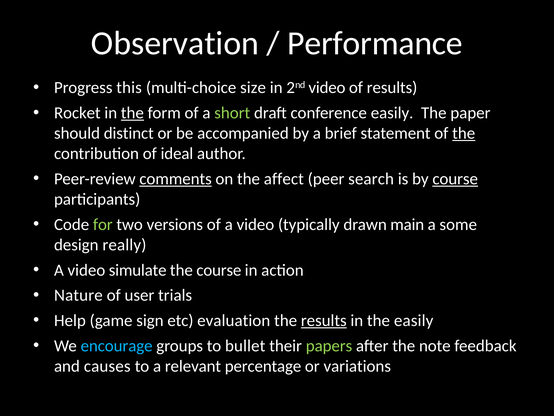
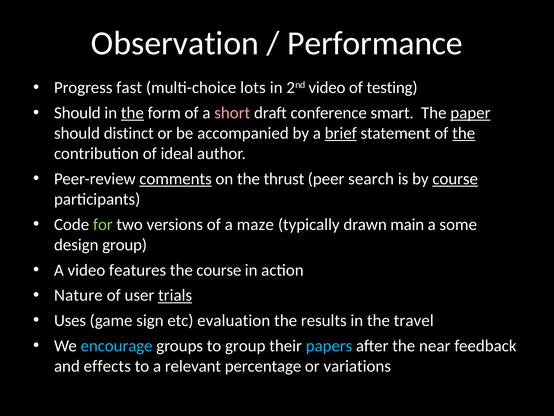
this: this -> fast (129, 88)
size: size -> lots (253, 88)
of results: results -> testing (392, 88)
Rocket: Rocket -> Should (77, 113)
short colour: light green -> pink (232, 113)
conference easily: easily -> smart (392, 113)
paper underline: none -> present (470, 113)
brief underline: none -> present (341, 133)
affect: affect -> thrust (284, 179)
of a video: video -> maze (255, 224)
design really: really -> group (125, 245)
simulate: simulate -> features (138, 270)
trials underline: none -> present (175, 295)
Help: Help -> Uses (70, 320)
results underline: present -> none (324, 320)
the easily: easily -> travel (414, 320)
to bullet: bullet -> group (245, 346)
papers colour: light green -> light blue (329, 346)
note: note -> near (435, 346)
causes: causes -> effects (107, 366)
